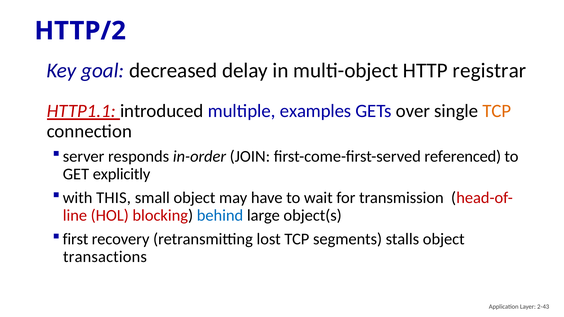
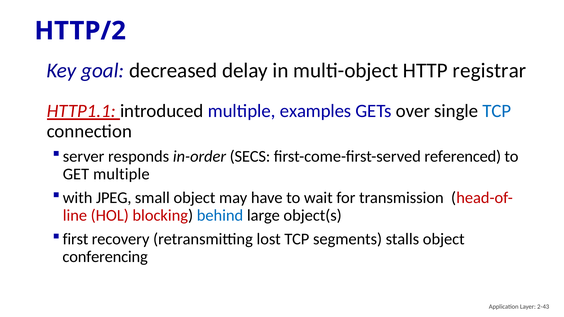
TCP colour: orange -> blue (497, 111)
JOIN: JOIN -> SECS (250, 156)
GET explicitly: explicitly -> multiple (121, 174)
THIS: THIS -> JPEG (114, 198)
transactions: transactions -> conferencing (105, 257)
